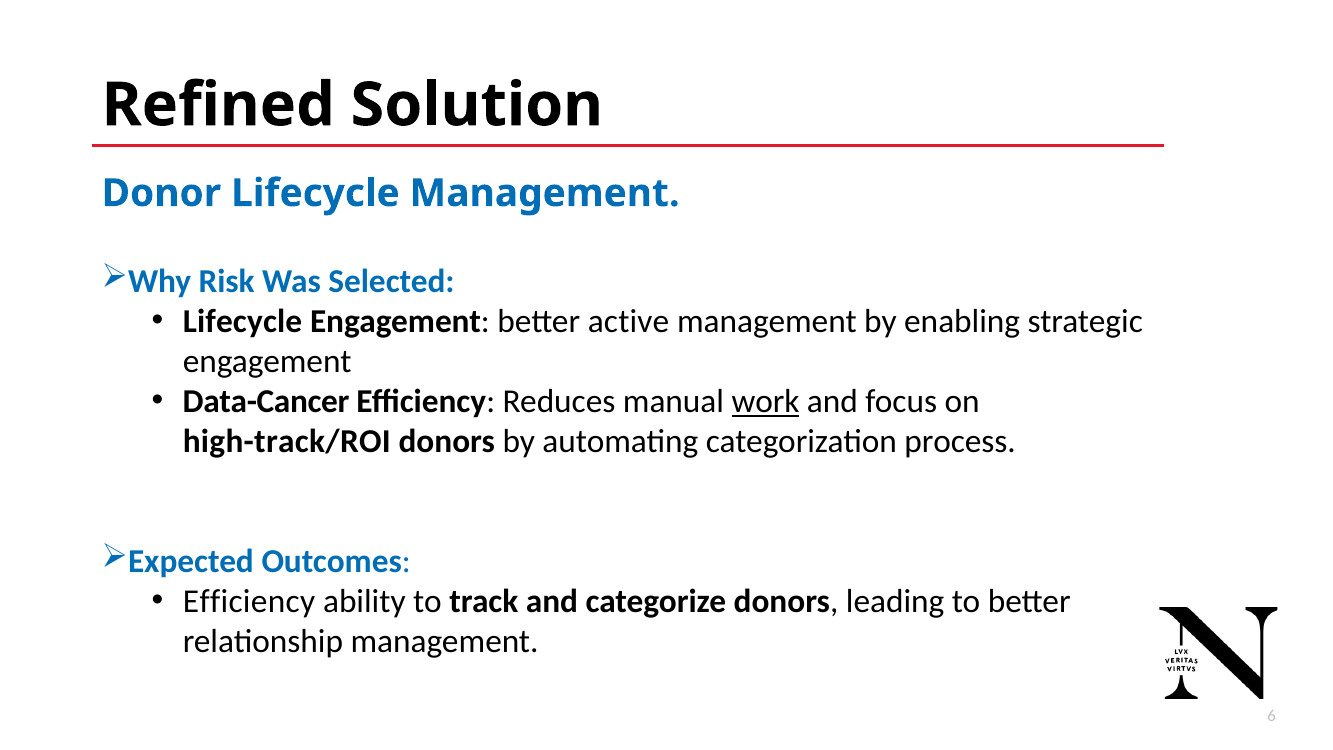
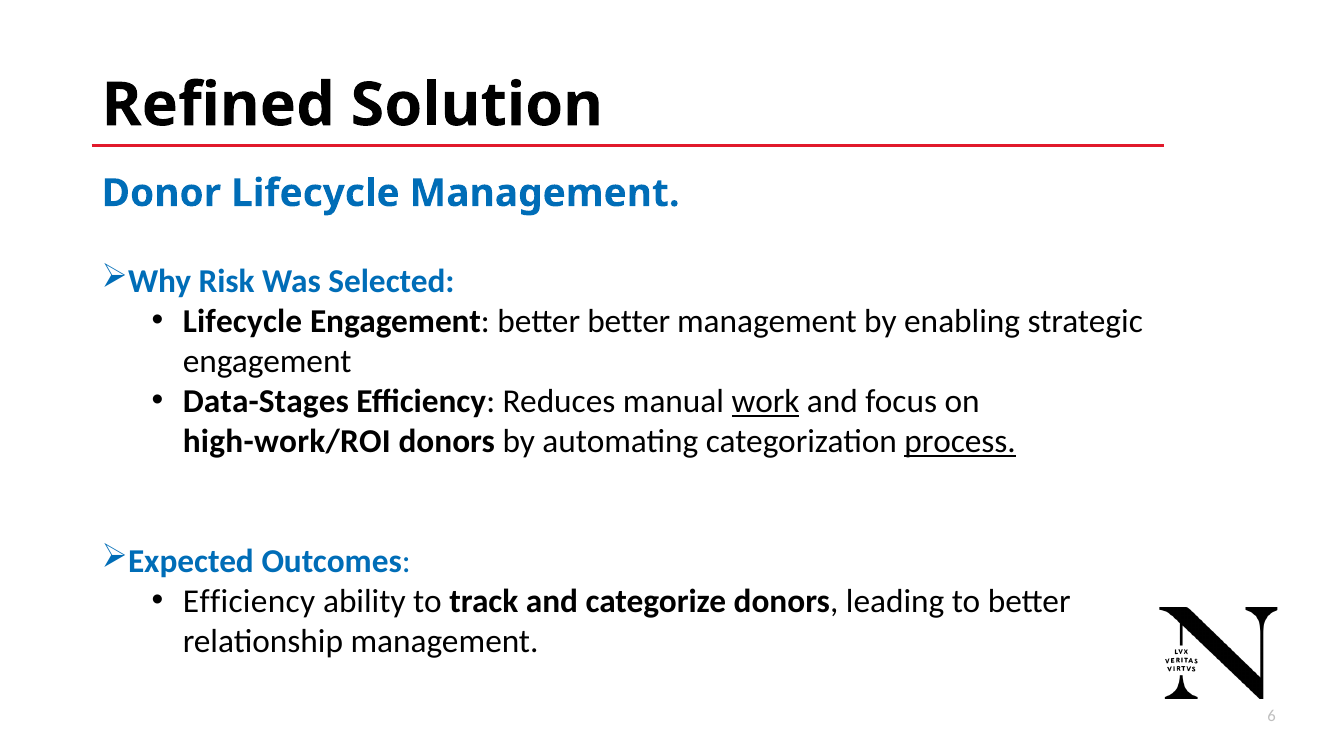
better active: active -> better (629, 322)
Data-Cancer: Data-Cancer -> Data-Stages (266, 402)
high-track/ROI: high-track/ROI -> high-work/ROI (287, 442)
process underline: none -> present (960, 442)
